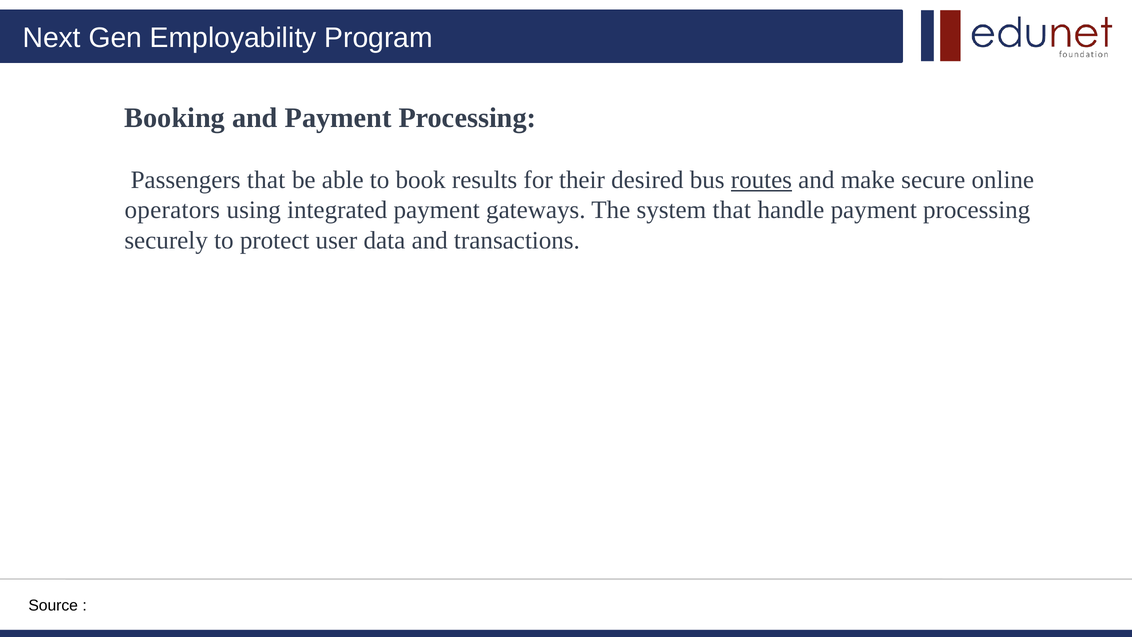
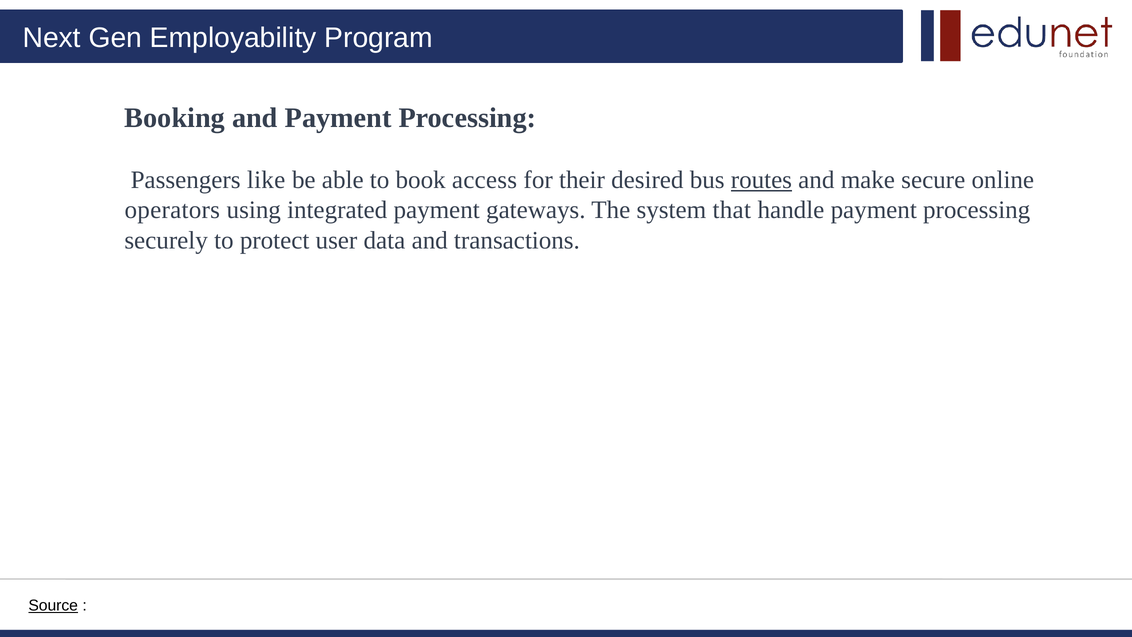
Passengers that: that -> like (266, 180)
results: results -> access (484, 180)
Source underline: none -> present (53, 605)
